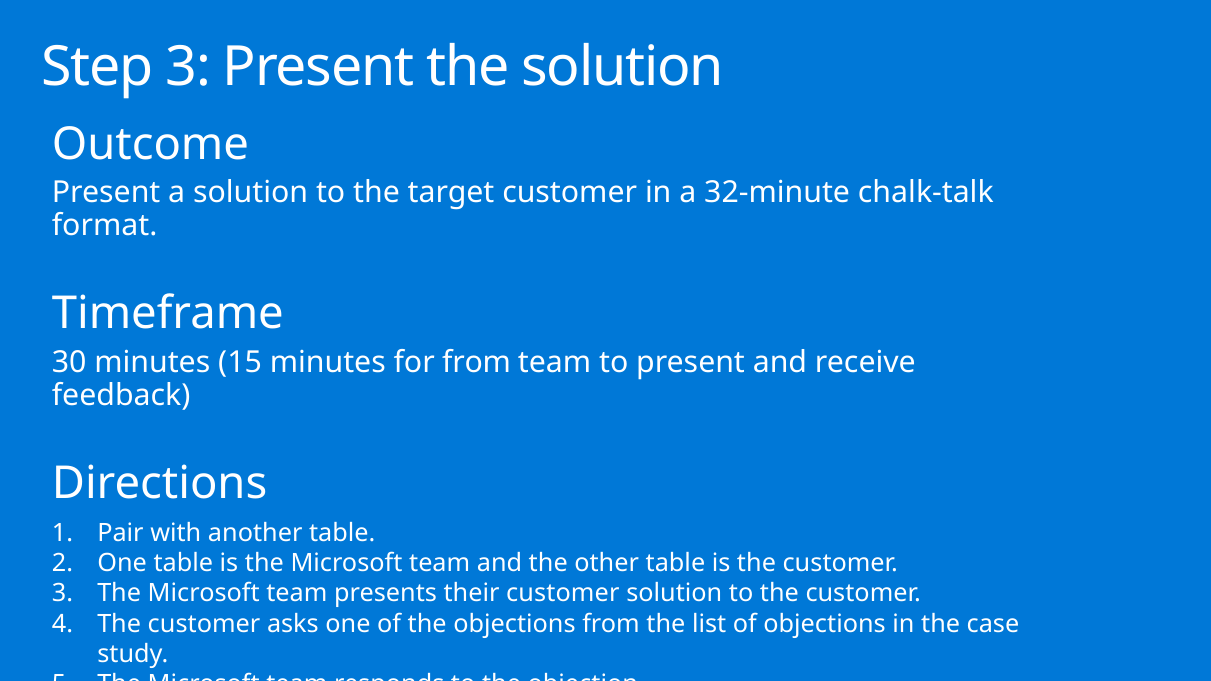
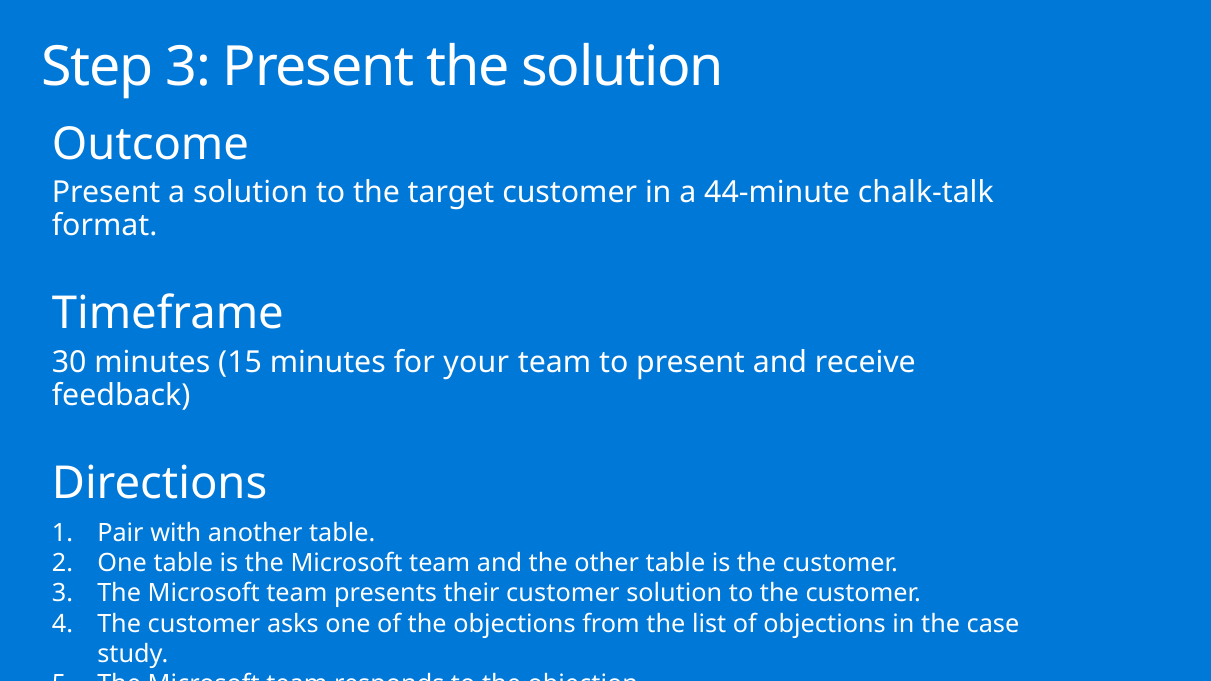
32-minute: 32-minute -> 44-minute (777, 193)
for from: from -> your (476, 363)
